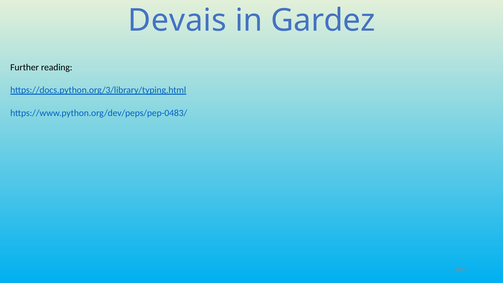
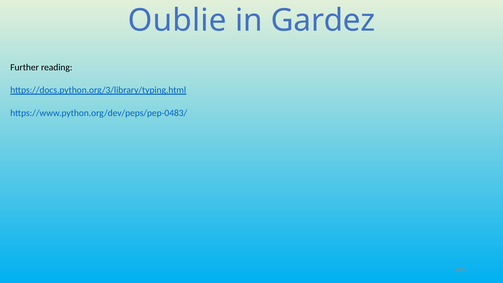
Devais: Devais -> Oublie (177, 21)
